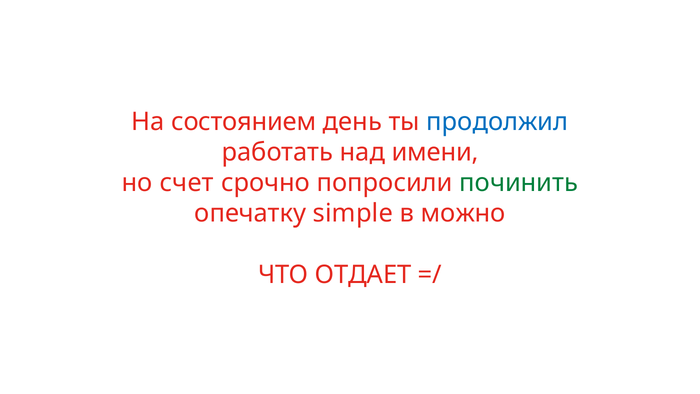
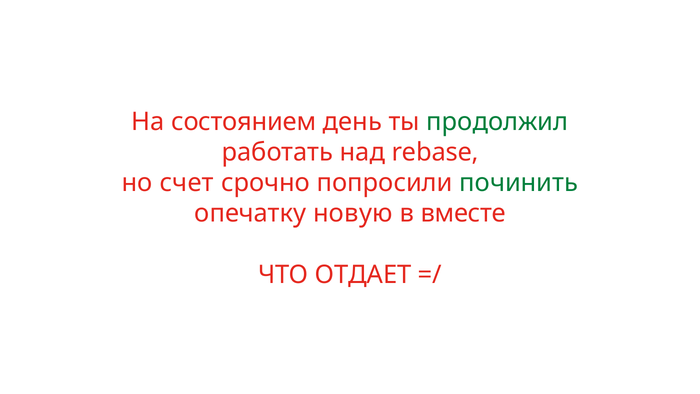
продолжил colour: blue -> green (497, 122)
имени: имени -> rebase (435, 152)
simple: simple -> новую (353, 213)
можно: можно -> вместе (463, 213)
